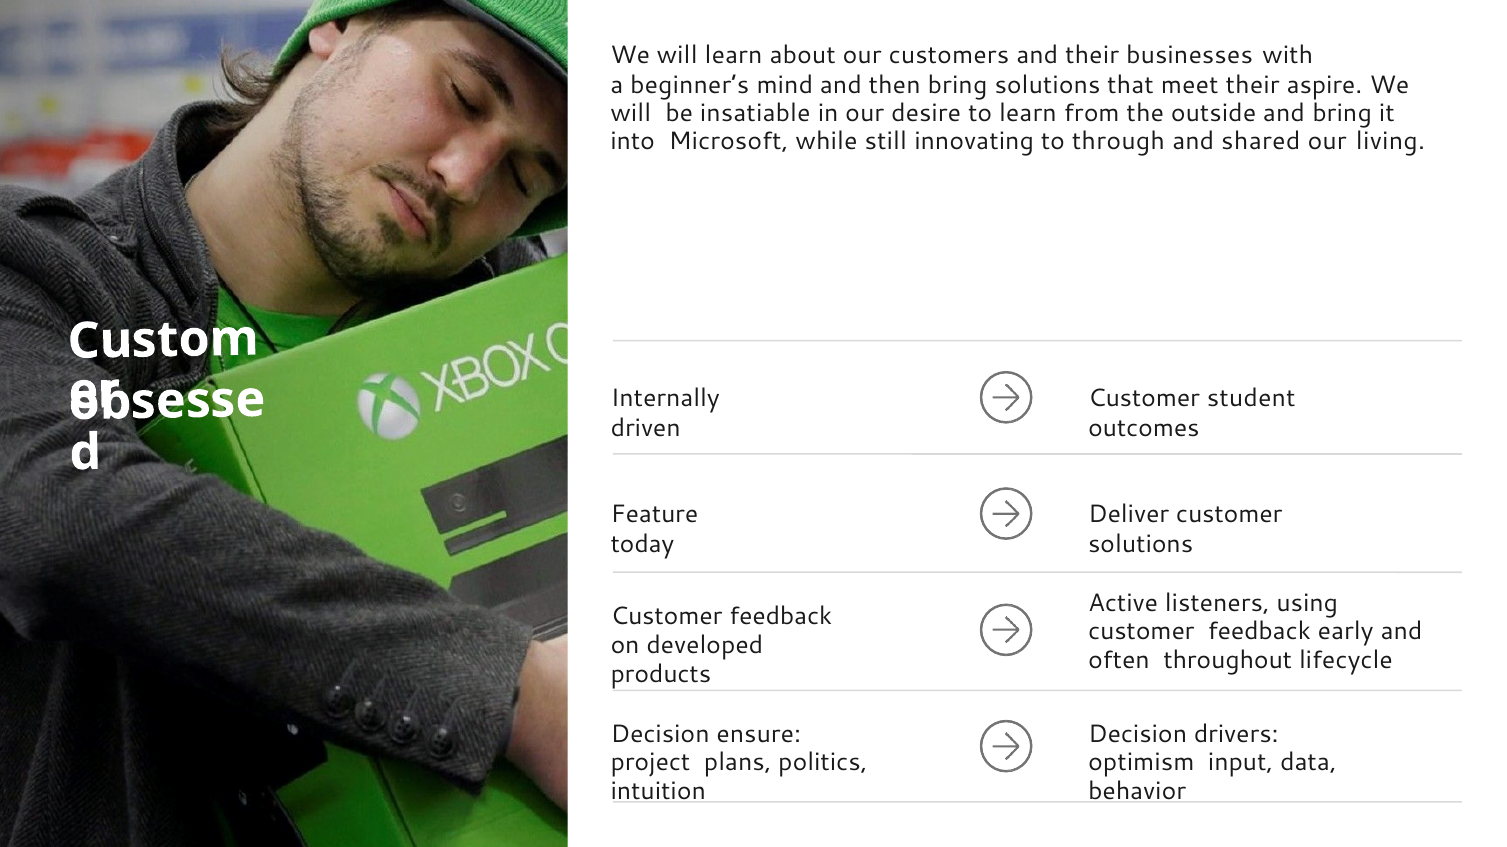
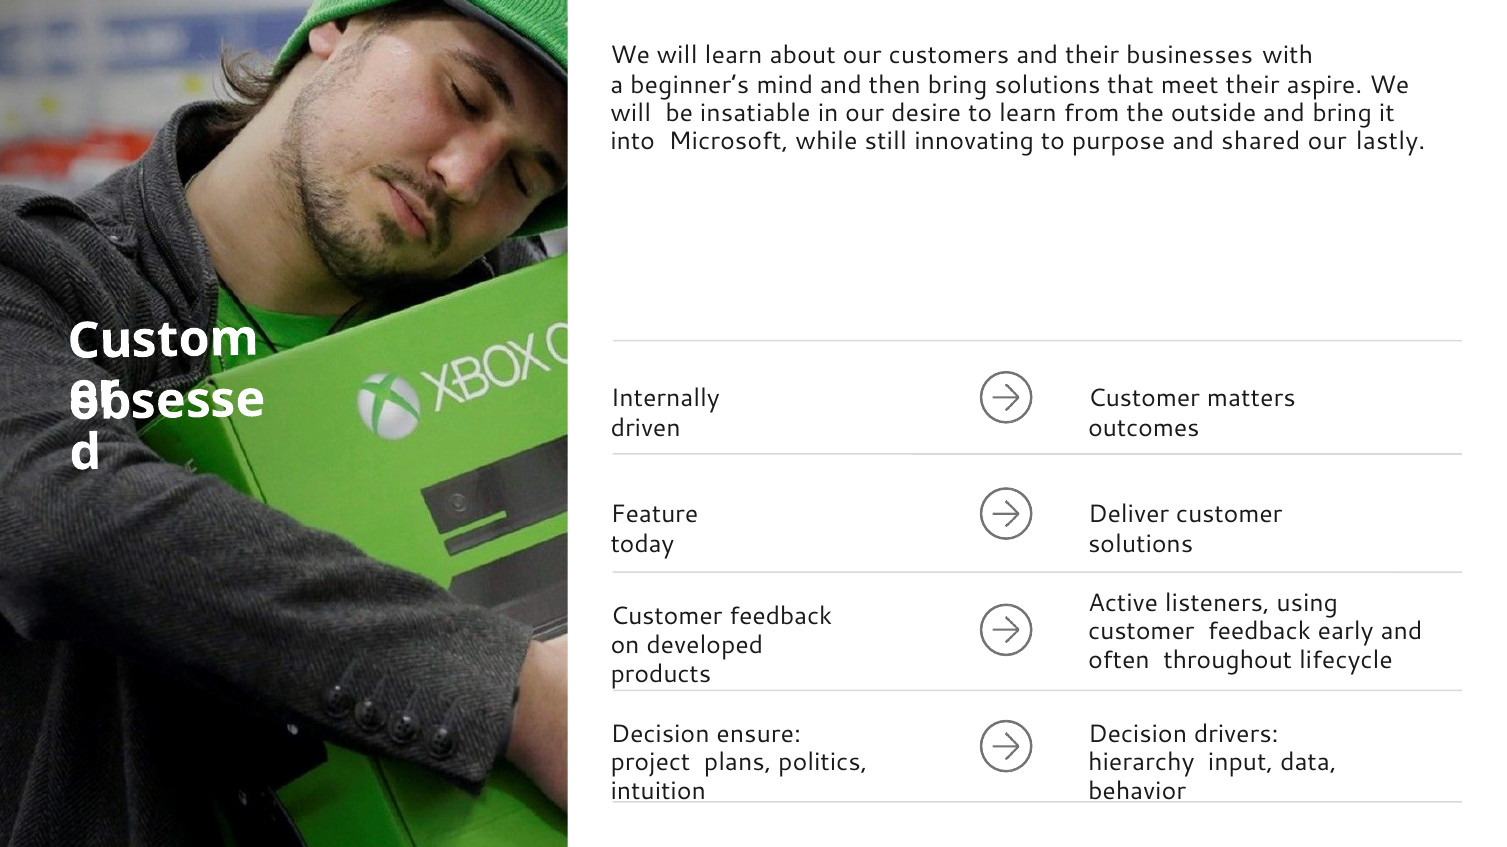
through: through -> purpose (1119, 141)
living: living -> lastly (1391, 141)
student: student -> matters (1251, 399)
optimism: optimism -> hierarchy (1141, 763)
